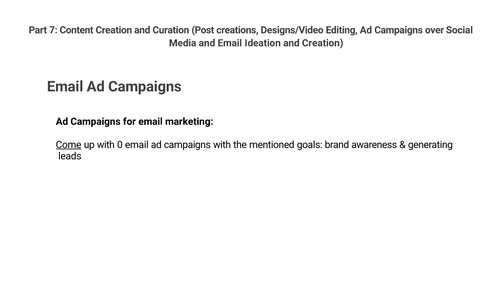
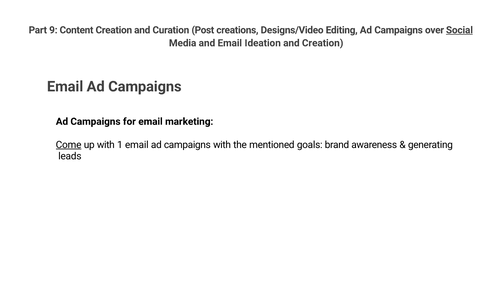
7: 7 -> 9 (53, 30)
Social underline: none -> present (459, 30)
0: 0 -> 1 (120, 145)
